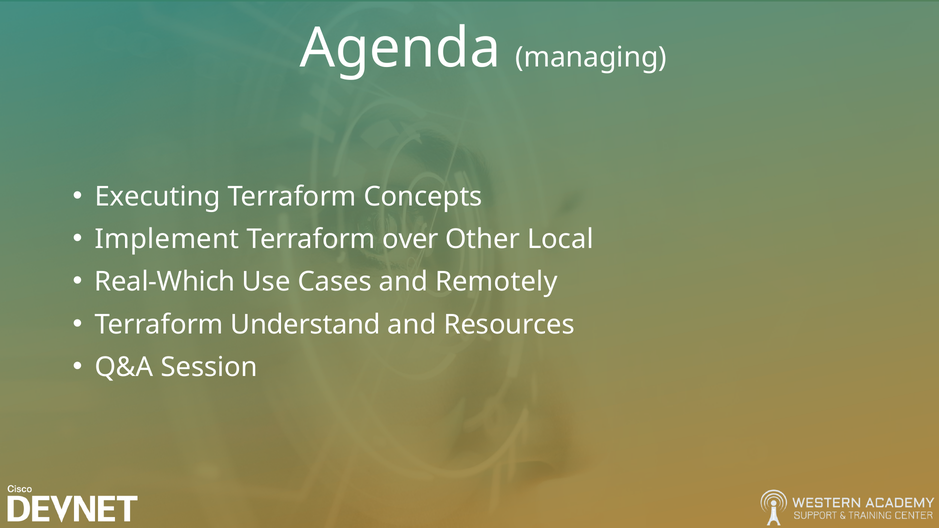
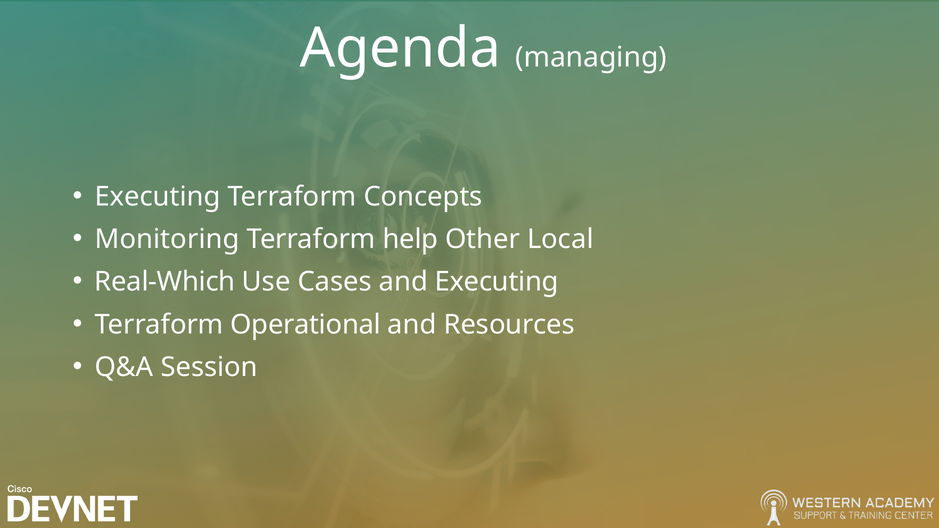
Implement: Implement -> Monitoring (167, 239)
over: over -> help (410, 239)
and Remotely: Remotely -> Executing (497, 282)
Understand: Understand -> Operational (306, 325)
